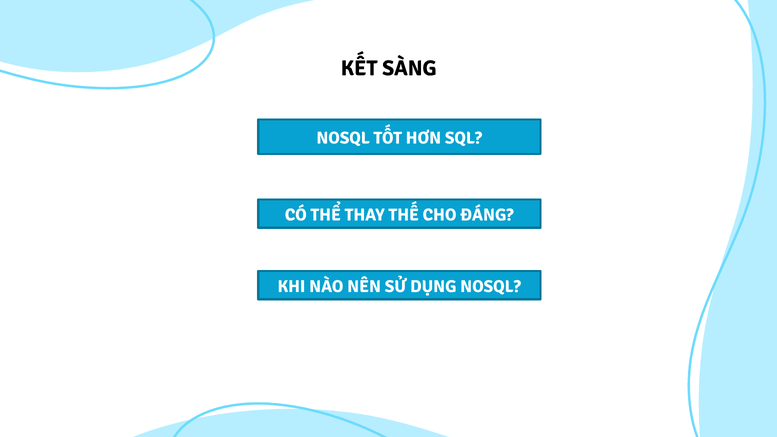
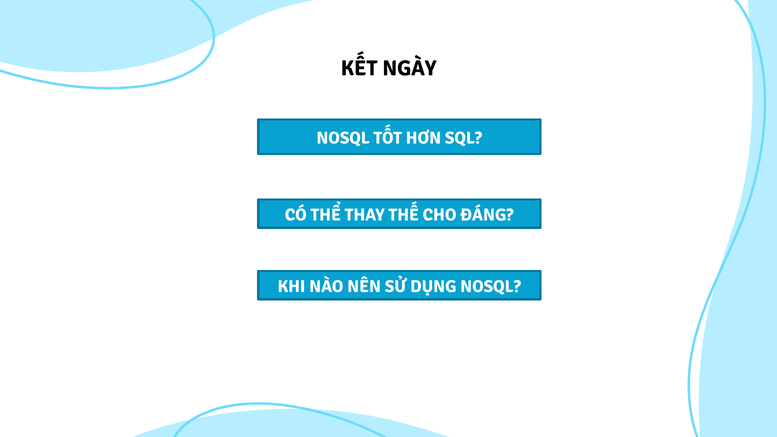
SÀNG: SÀNG -> NGÀY (409, 68)
